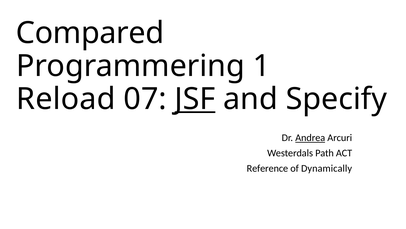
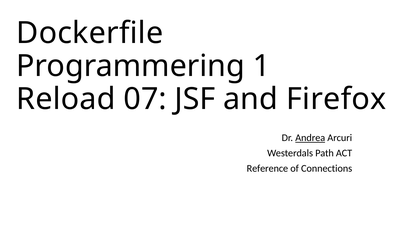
Compared: Compared -> Dockerfile (90, 33)
JSF underline: present -> none (195, 99)
Specify: Specify -> Firefox (336, 99)
Dynamically: Dynamically -> Connections (327, 168)
